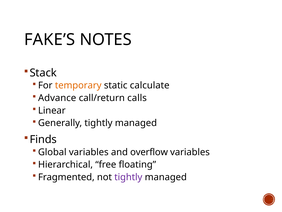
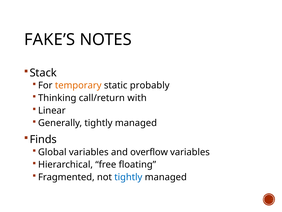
calculate: calculate -> probably (150, 85)
Advance: Advance -> Thinking (57, 98)
calls: calls -> with (137, 98)
tightly colour: purple -> blue (128, 177)
